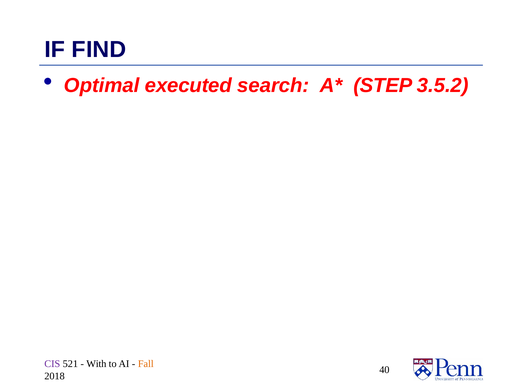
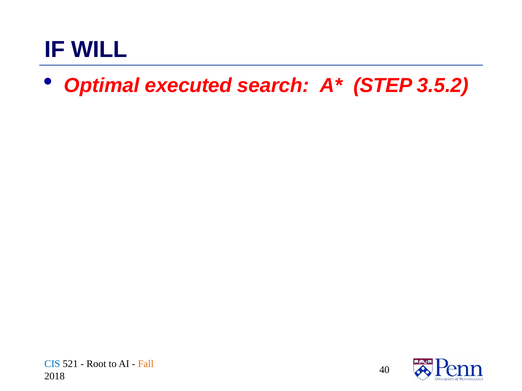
FIND: FIND -> WILL (99, 49)
CIS colour: purple -> blue (52, 364)
With: With -> Root (96, 364)
